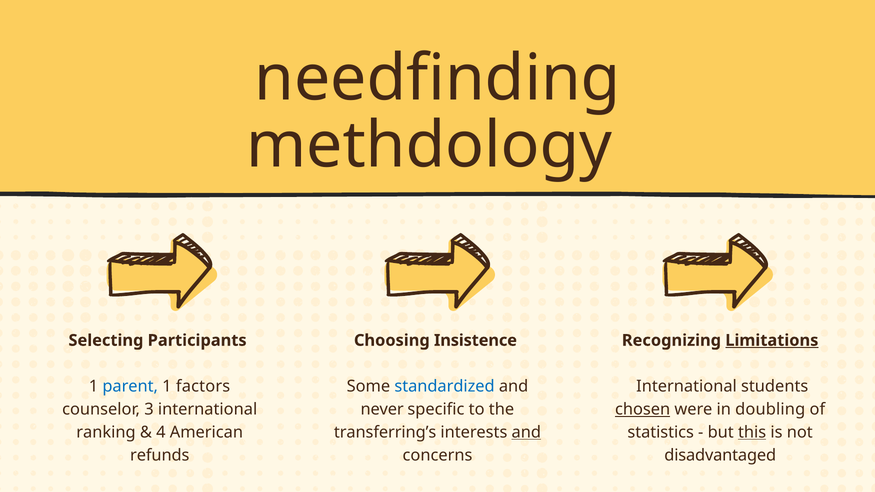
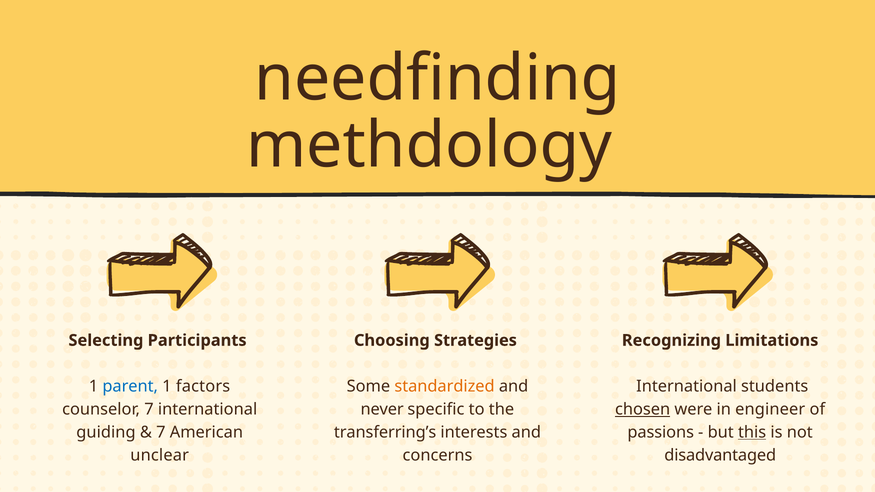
Insistence: Insistence -> Strategies (475, 341)
Limitations underline: present -> none (772, 341)
standardized colour: blue -> orange (445, 386)
counselor 3: 3 -> 7 (149, 409)
doubling: doubling -> engineer (770, 409)
ranking: ranking -> guiding (106, 432)
4: 4 -> 7 (161, 432)
and underline: present -> none (526, 432)
statistics: statistics -> passions (661, 432)
refunds: refunds -> unclear (160, 455)
